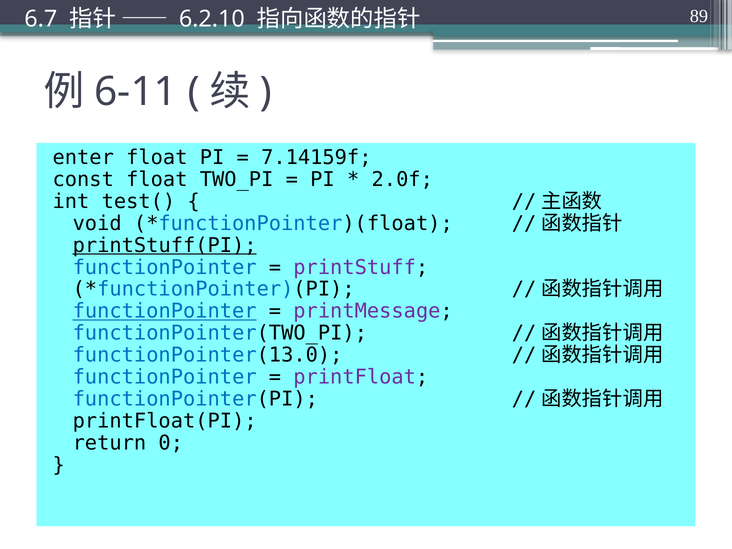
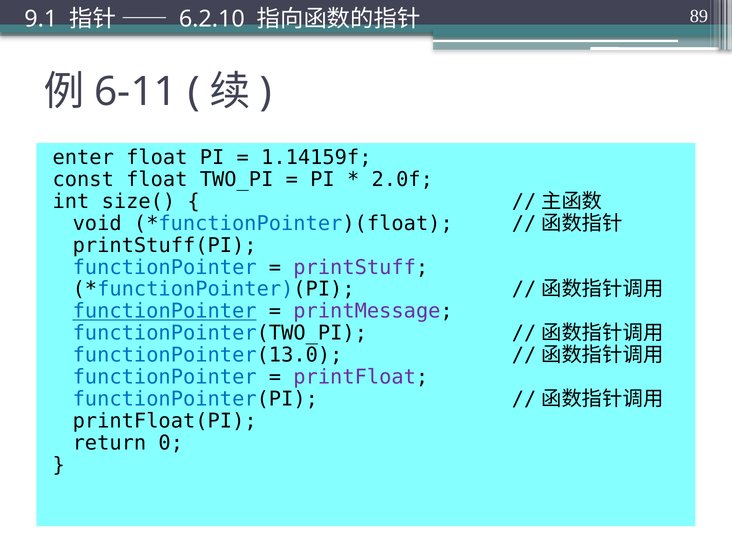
6.7: 6.7 -> 9.1 (41, 19)
7.14159f: 7.14159f -> 1.14159f (316, 157)
test(: test( -> size( (138, 201)
printStuff(PI underline: present -> none (165, 245)
